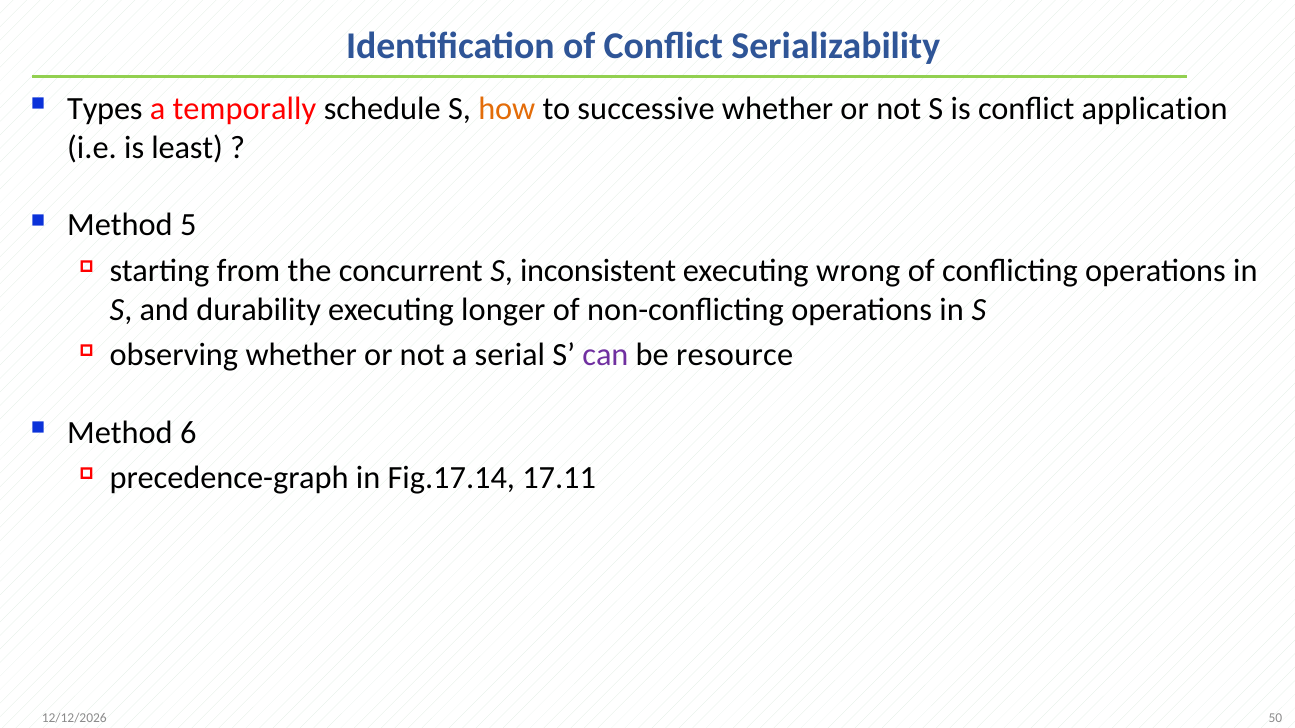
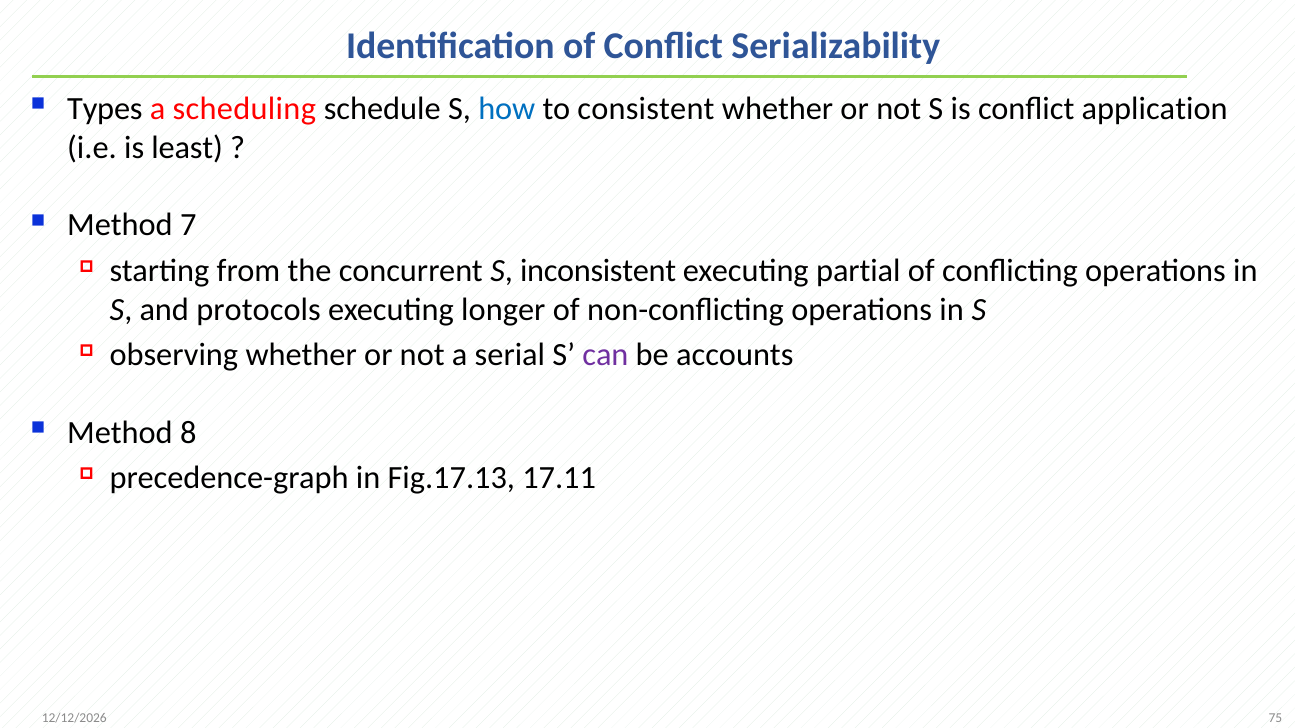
temporally: temporally -> scheduling (244, 109)
how colour: orange -> blue (507, 109)
successive: successive -> consistent (646, 109)
5: 5 -> 7 (188, 225)
wrong: wrong -> partial (858, 271)
durability: durability -> protocols (259, 310)
resource: resource -> accounts (735, 355)
6: 6 -> 8 (188, 433)
Fig.17.14: Fig.17.14 -> Fig.17.13 (451, 478)
50: 50 -> 75 (1275, 719)
